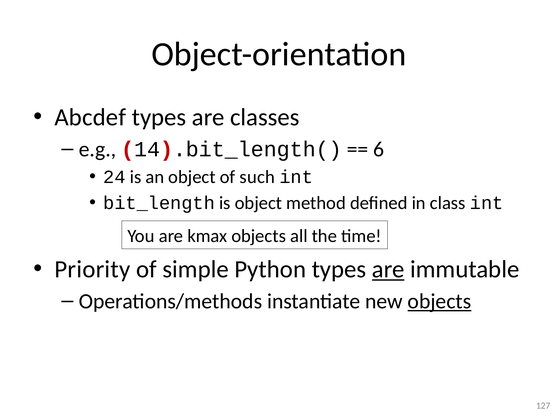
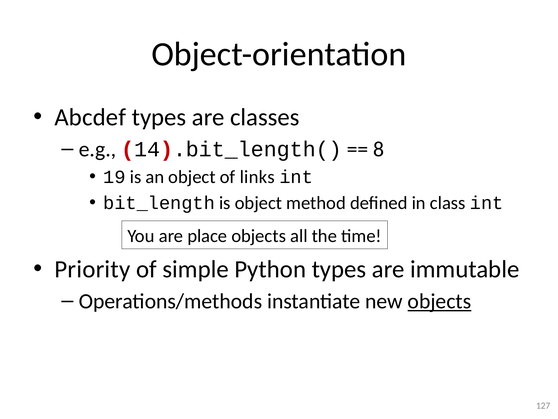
6: 6 -> 8 (379, 149)
24: 24 -> 19 (114, 177)
such: such -> links (257, 177)
kmax: kmax -> place (207, 236)
are underline: present -> none (388, 269)
